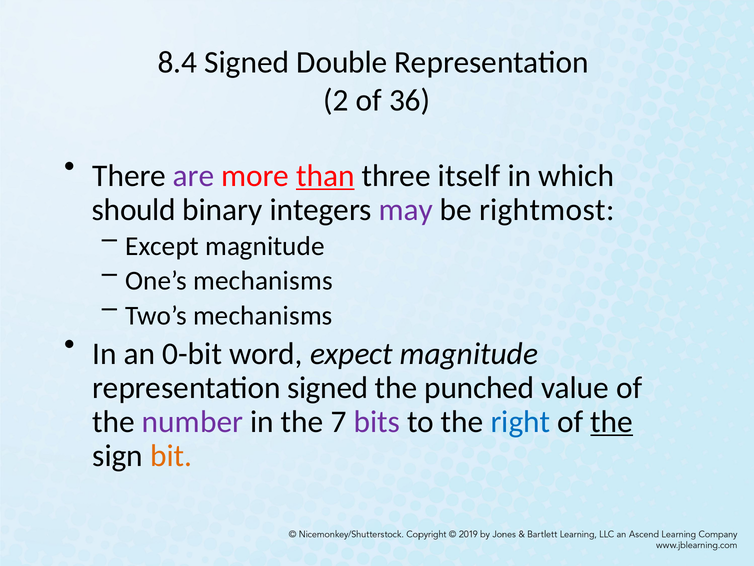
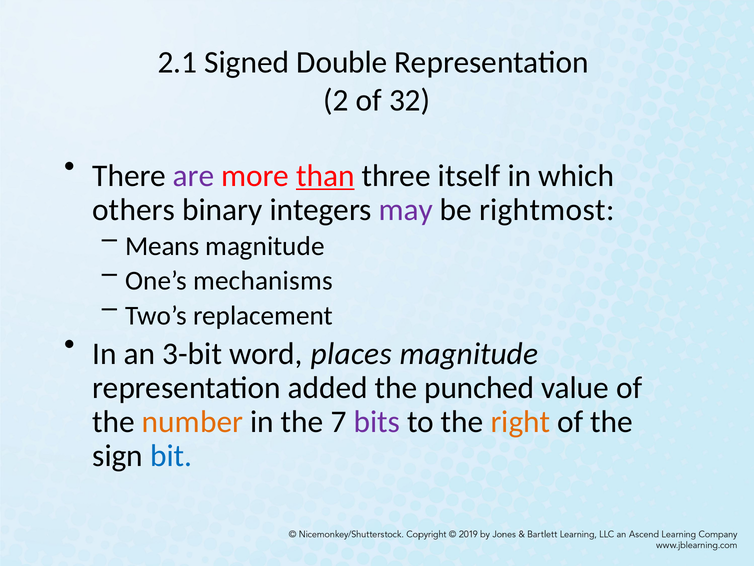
8.4: 8.4 -> 2.1 (177, 62)
36: 36 -> 32 (410, 100)
should: should -> others (134, 210)
Except: Except -> Means (162, 246)
Two’s mechanisms: mechanisms -> replacement (263, 315)
0-bit: 0-bit -> 3-bit (192, 354)
expect: expect -> places (351, 354)
representation signed: signed -> added (328, 387)
number colour: purple -> orange (193, 421)
right colour: blue -> orange (520, 421)
the underline: present -> none (612, 421)
bit colour: orange -> blue (171, 455)
